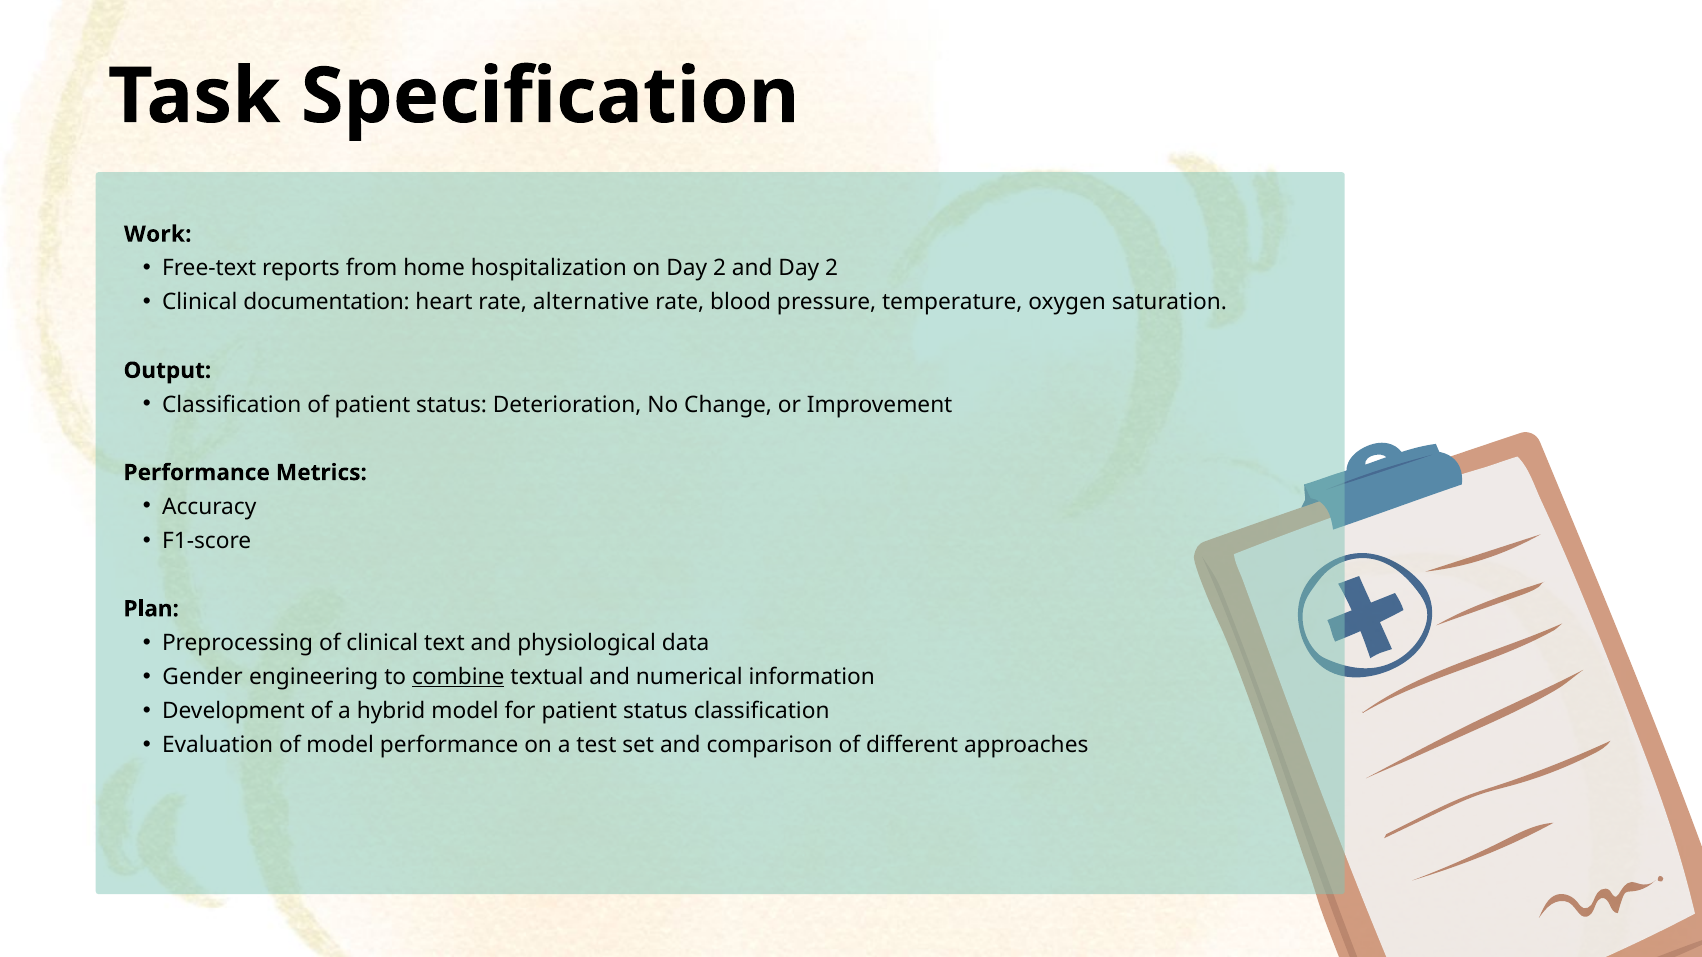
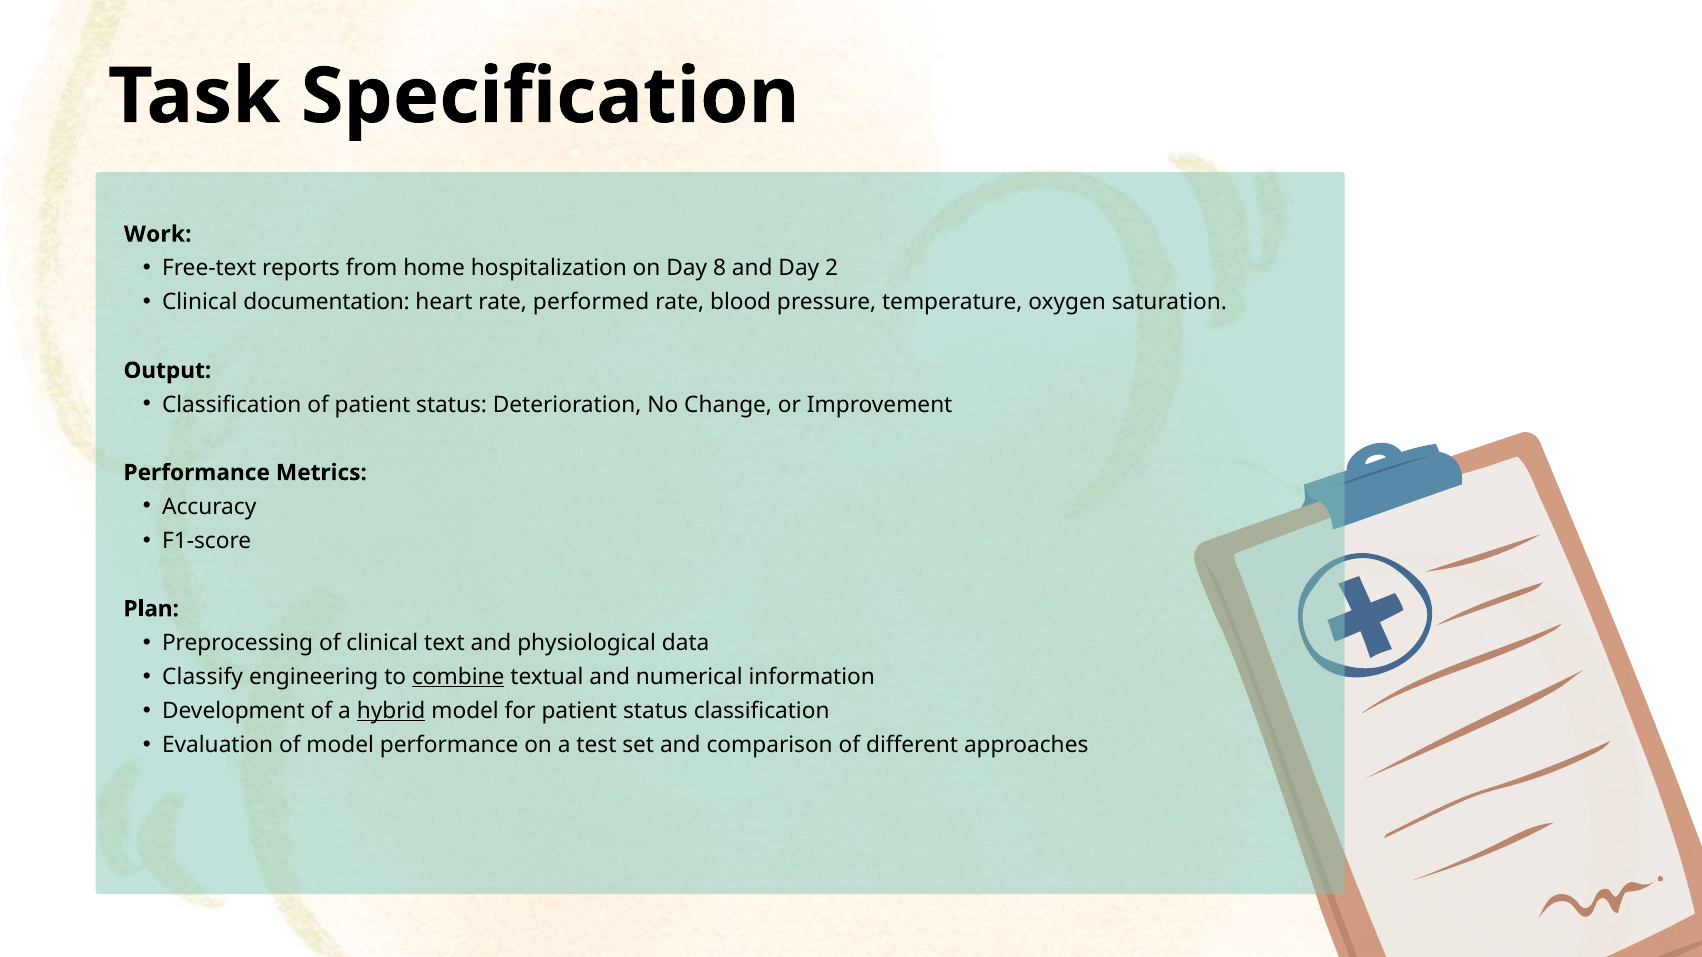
on Day 2: 2 -> 8 (720, 268)
alternative: alternative -> performed (591, 302)
Gender: Gender -> Classify (203, 677)
hybrid underline: none -> present (391, 711)
